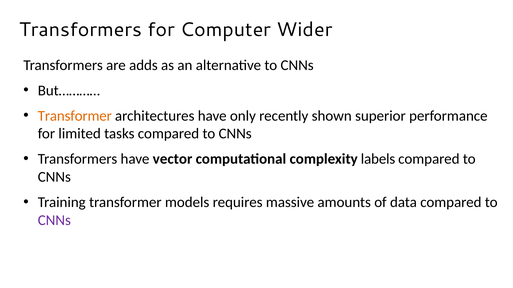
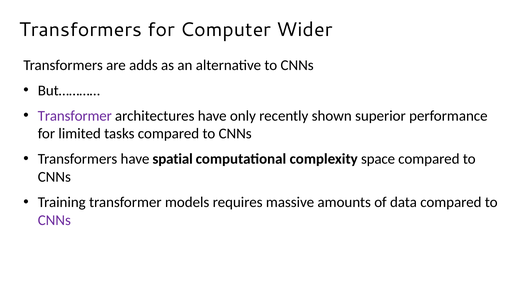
Transformer colour: orange -> purple (75, 116)
vector: vector -> spatial (173, 159)
labels: labels -> space (378, 159)
